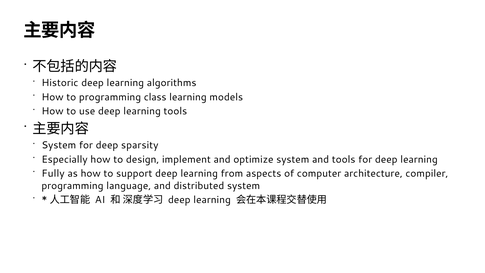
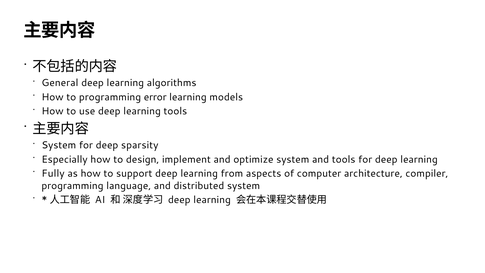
Historic: Historic -> General (60, 83)
class: class -> error (155, 97)
